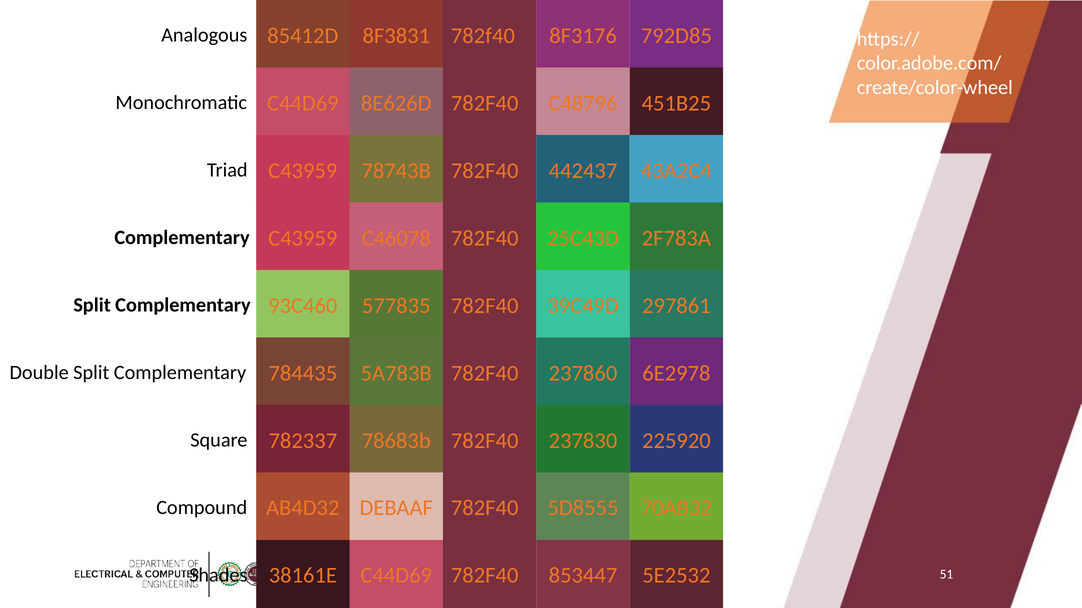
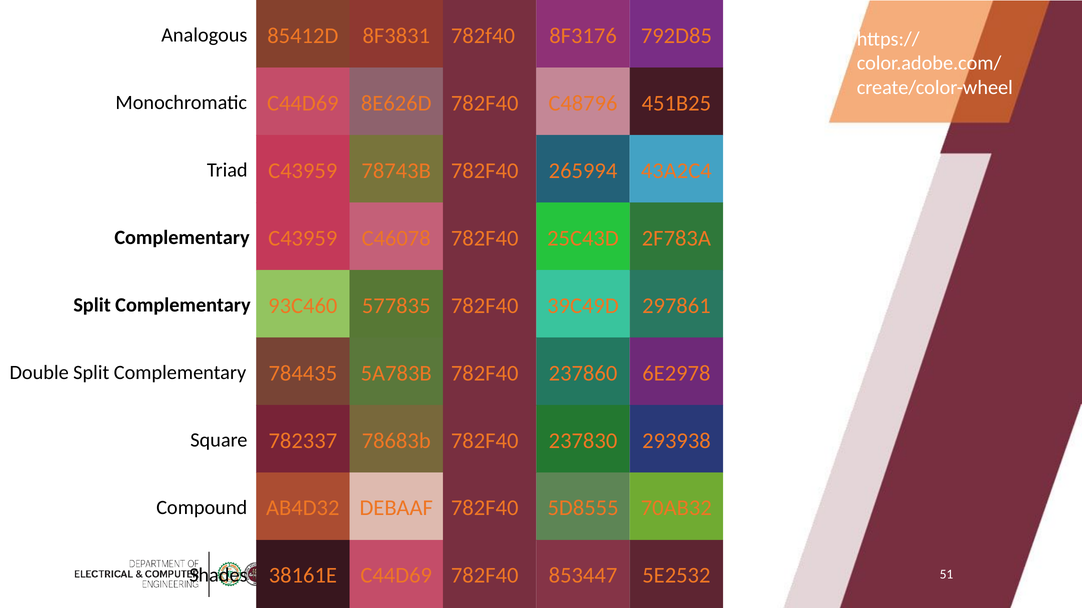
442437: 442437 -> 265994 (583, 171)
225920: 225920 -> 293938 (676, 441)
